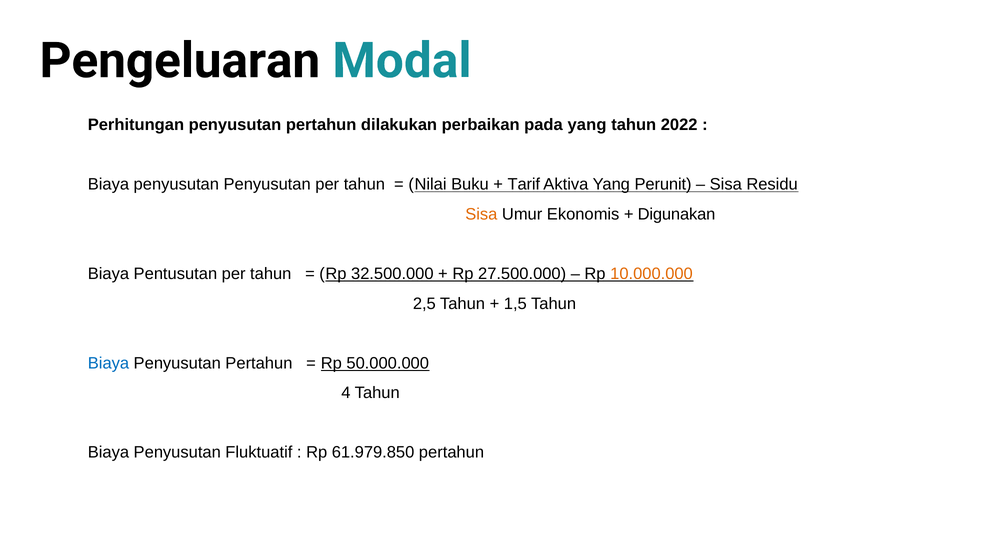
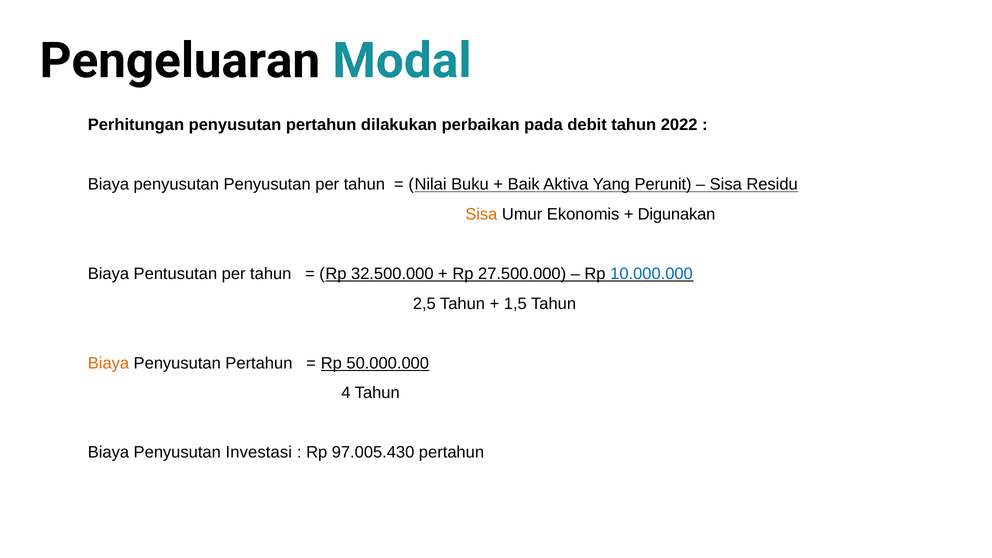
pada yang: yang -> debit (587, 125)
Tarif: Tarif -> Baik (524, 185)
10.000.000 colour: orange -> blue (652, 274)
Biaya colour: blue -> orange (108, 363)
Fluktuatif: Fluktuatif -> Investasi (259, 452)
61.979.850: 61.979.850 -> 97.005.430 (373, 452)
